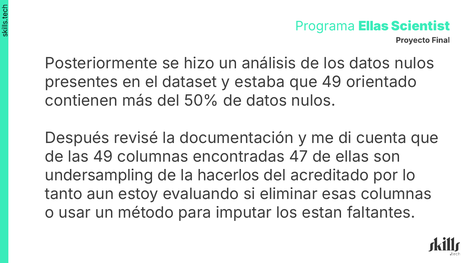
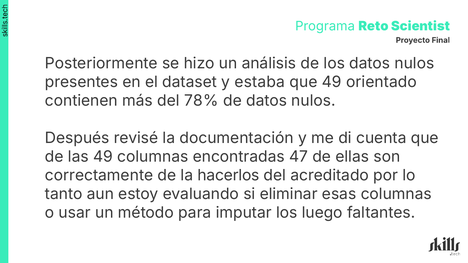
Programa Ellas: Ellas -> Reto (374, 26)
50%: 50% -> 78% (201, 101)
undersampling: undersampling -> correctamente (99, 176)
estan: estan -> luego (322, 213)
